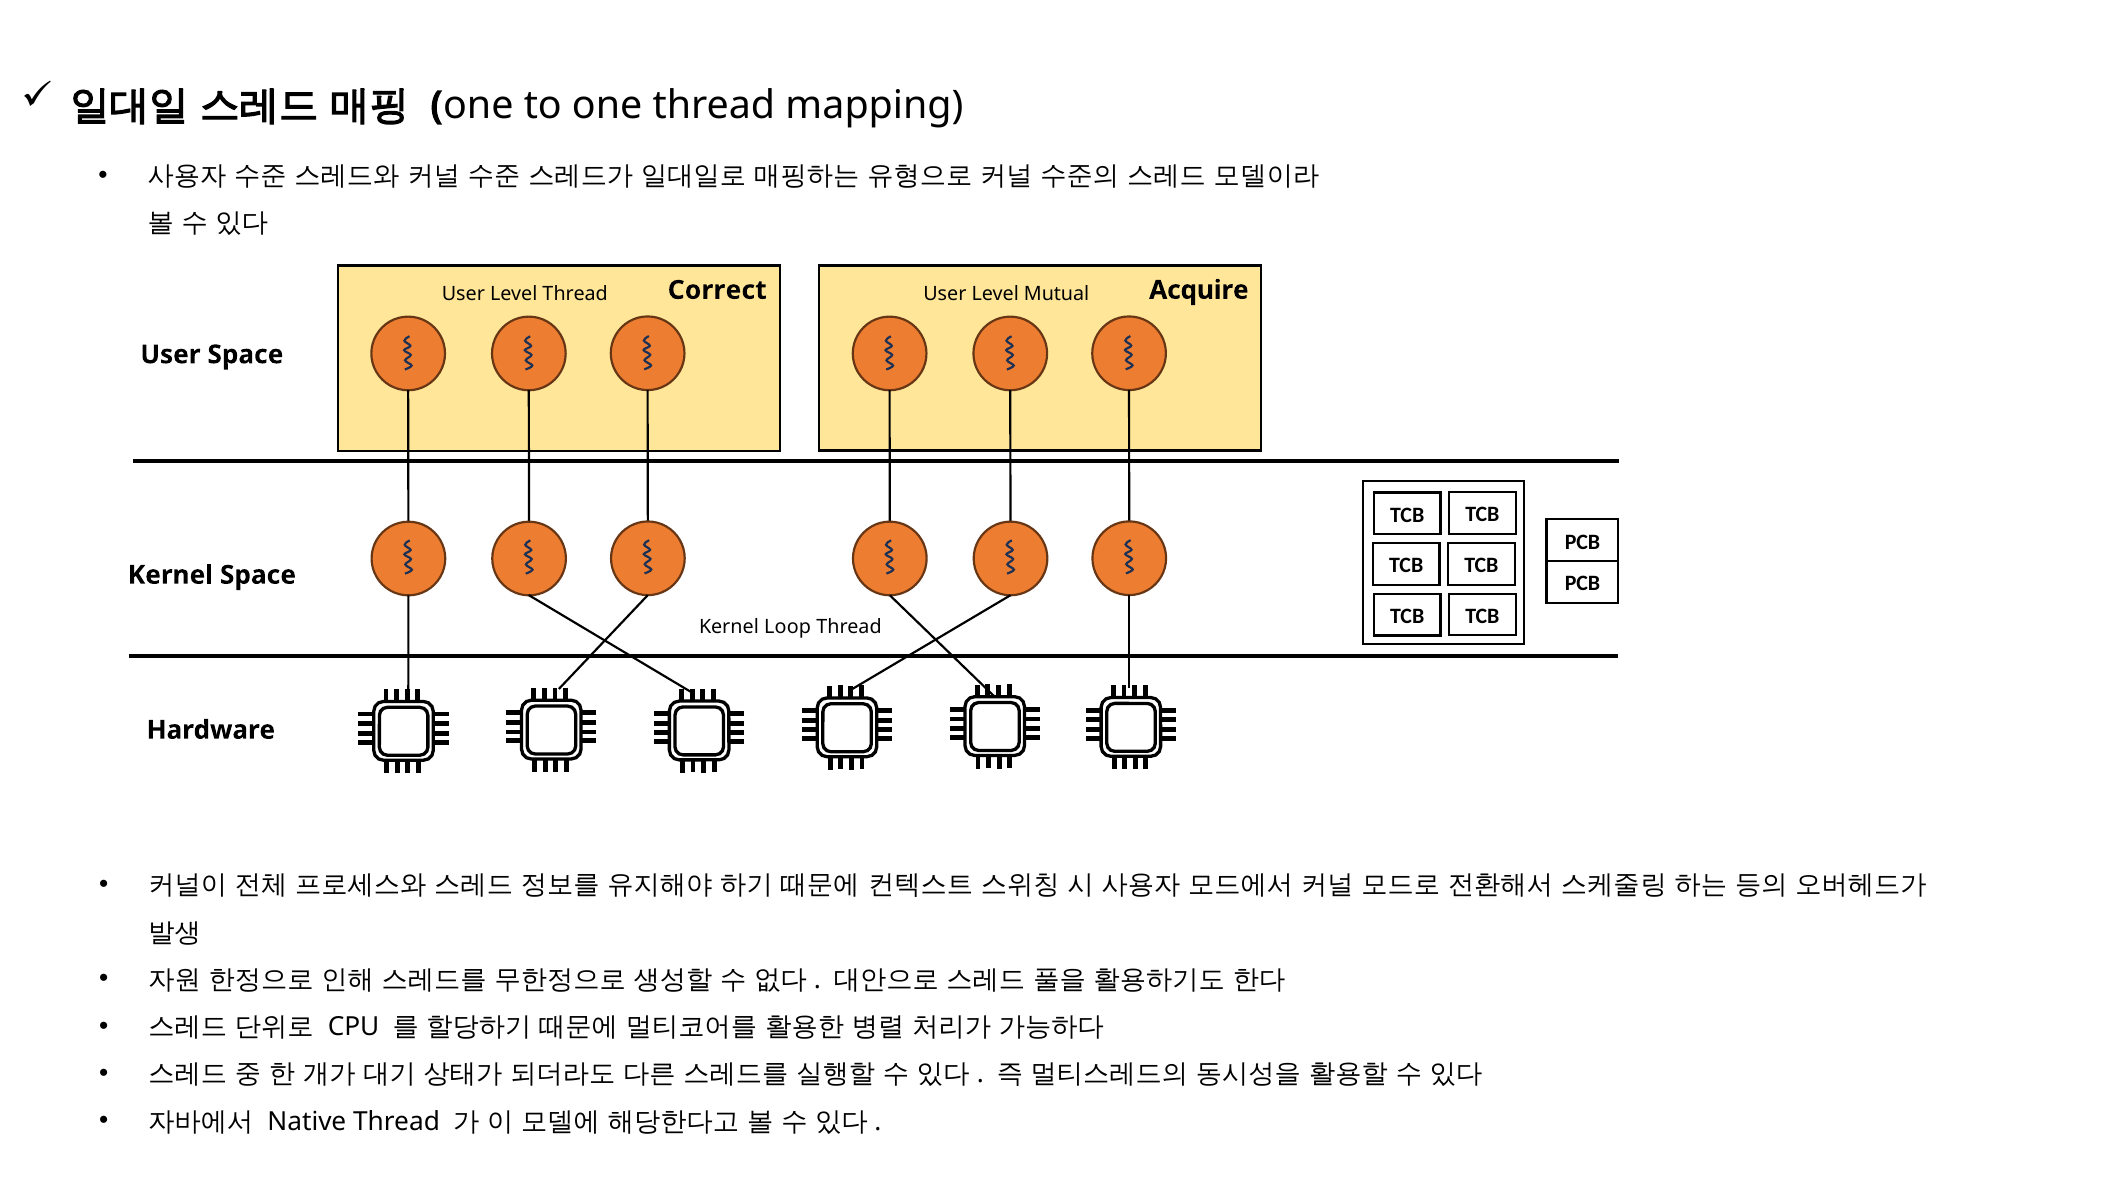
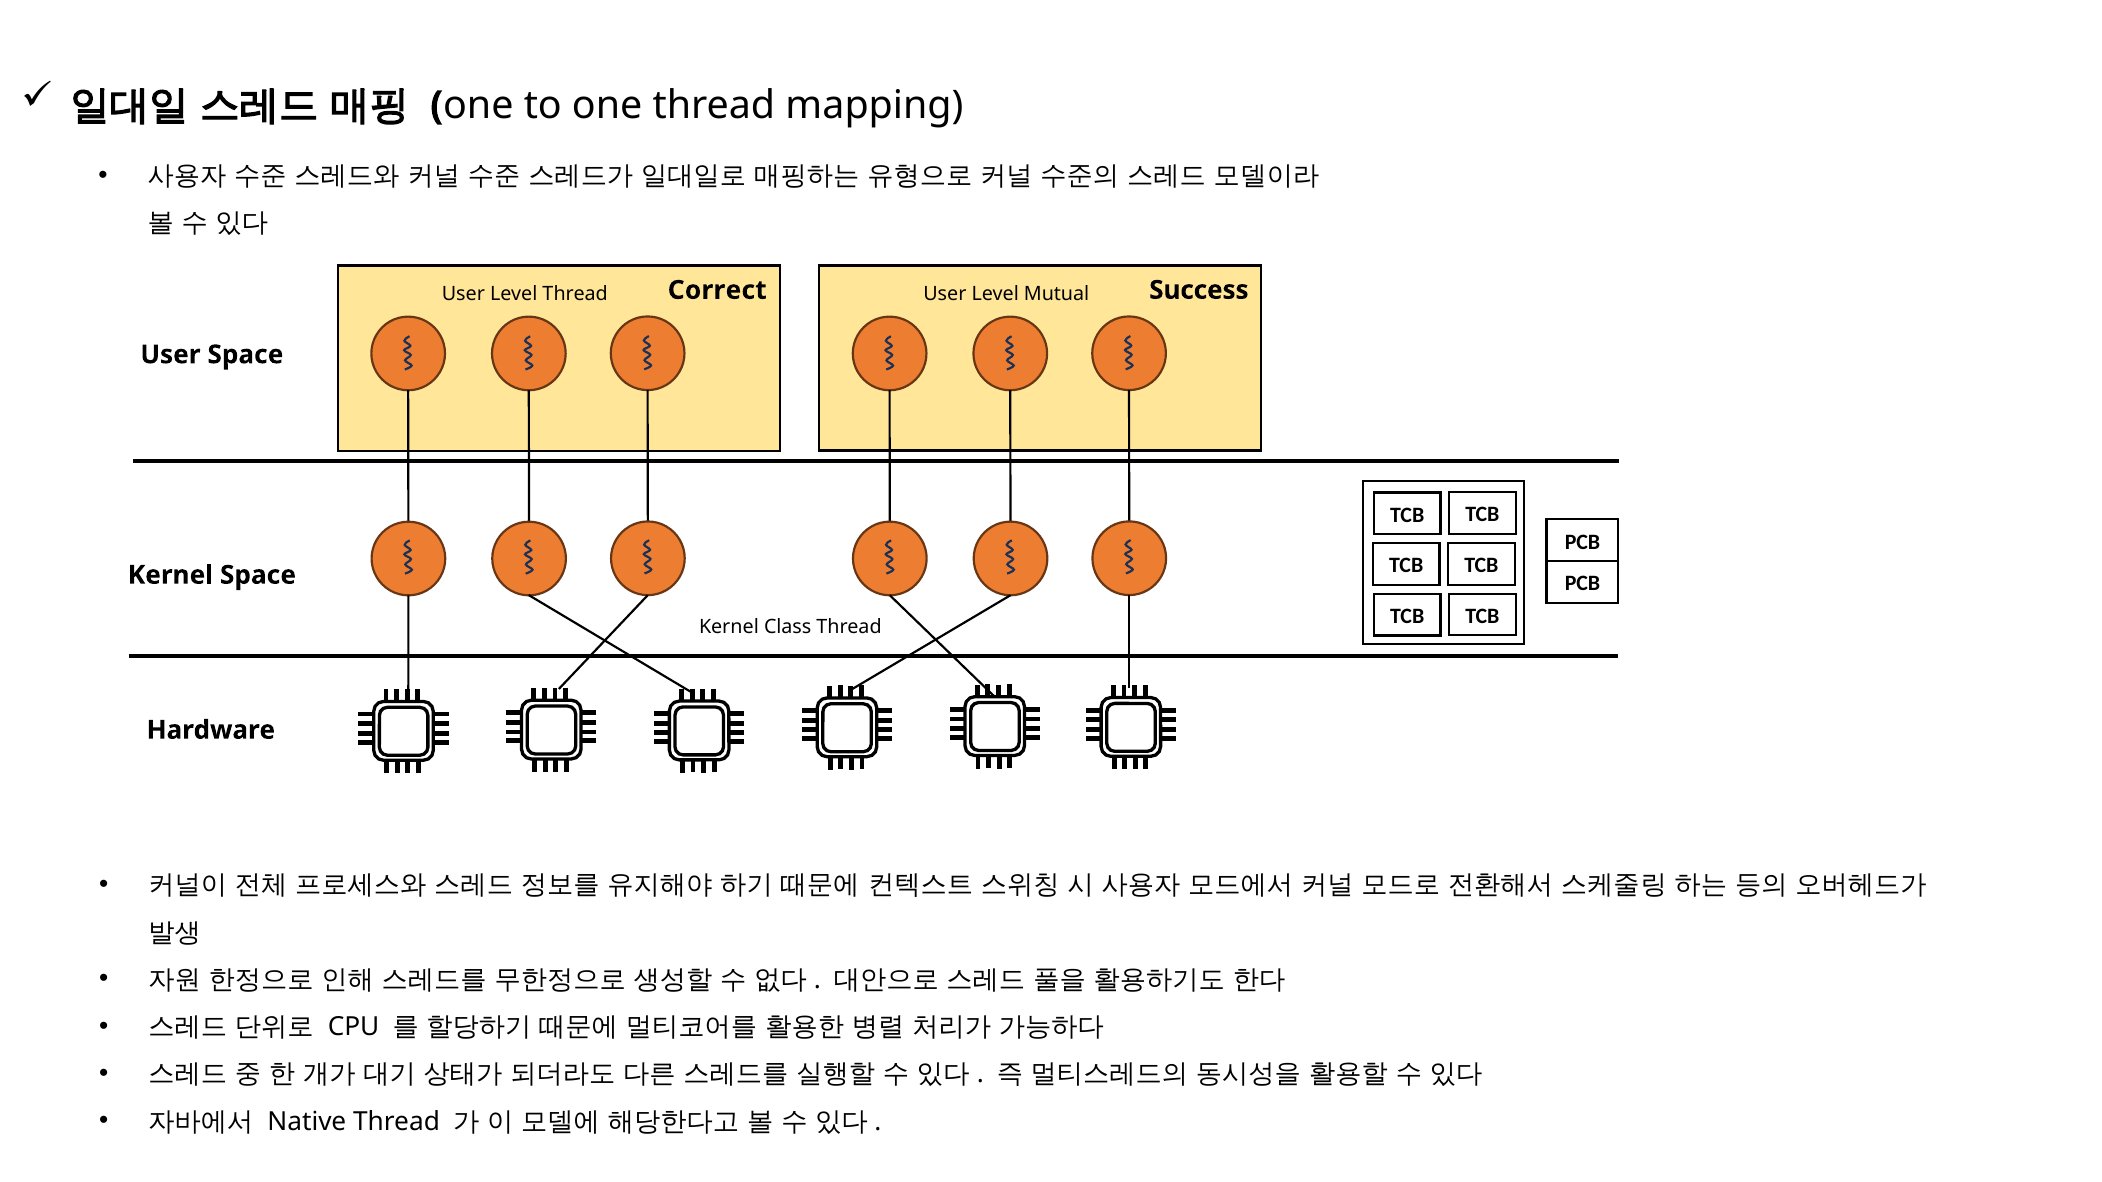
Acquire: Acquire -> Success (1199, 290)
Loop: Loop -> Class (788, 627)
